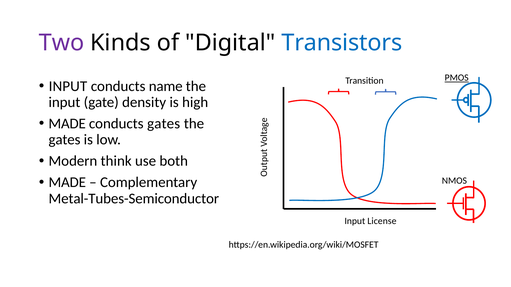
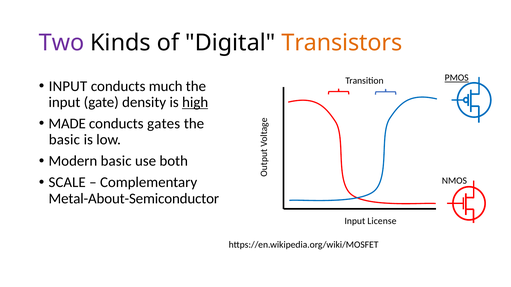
Transistors colour: blue -> orange (342, 43)
name: name -> much (166, 86)
high underline: none -> present (195, 102)
gates: gates -> basic (64, 140)
Modern think: think -> basic (116, 161)
MADE: MADE -> SCALE (67, 183)
Metal-Tubes-Semiconductor: Metal-Tubes-Semiconductor -> Metal-About-Semiconductor (134, 199)
